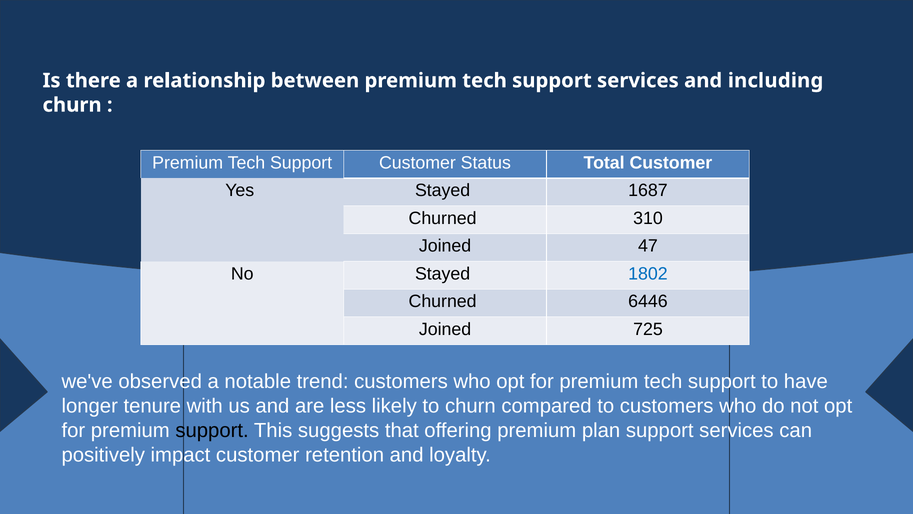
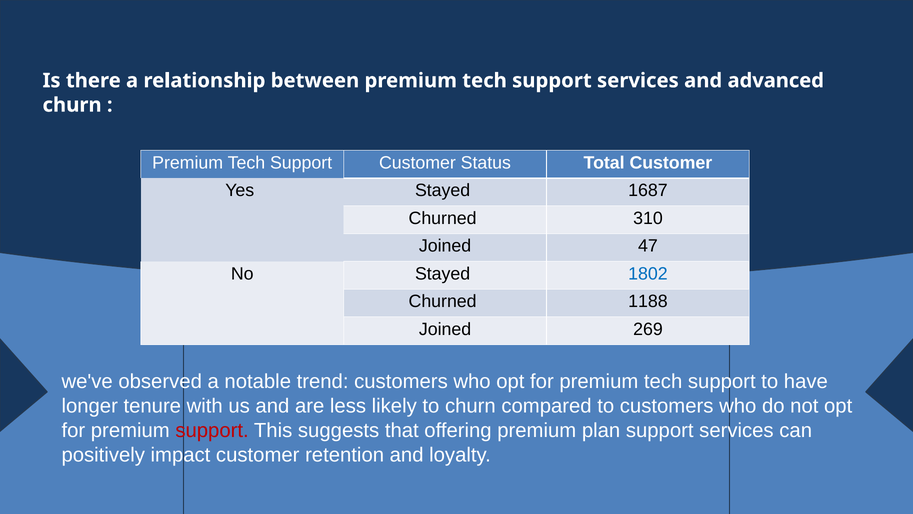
including: including -> advanced (776, 81)
6446: 6446 -> 1188 (648, 301)
725: 725 -> 269 (648, 329)
support colour: black -> red (212, 430)
